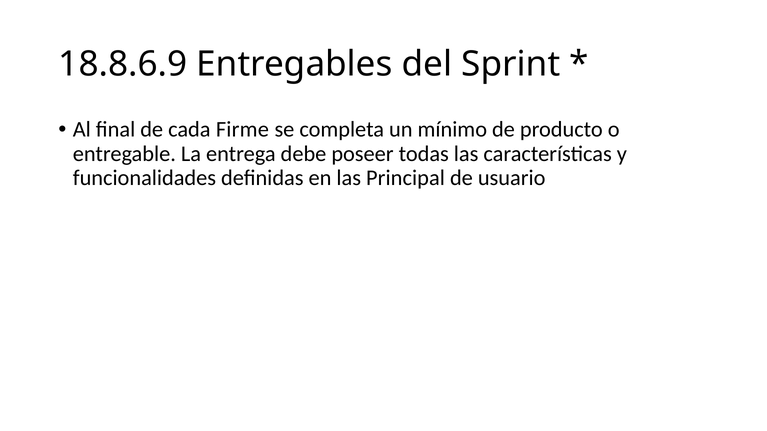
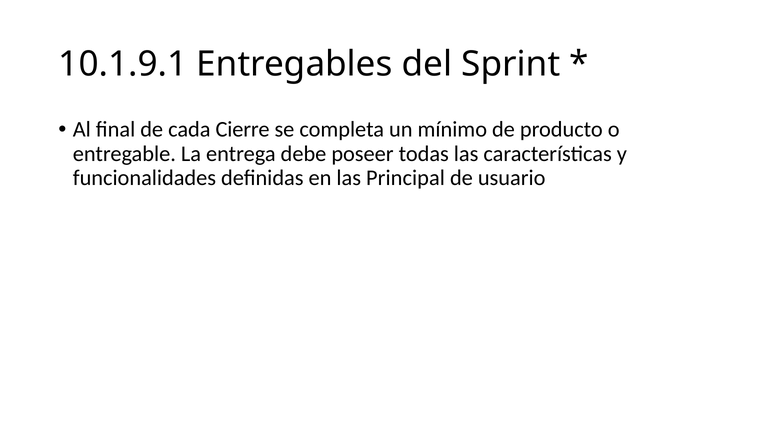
18.8.6.9: 18.8.6.9 -> 10.1.9.1 (123, 64)
Firme: Firme -> Cierre (243, 130)
